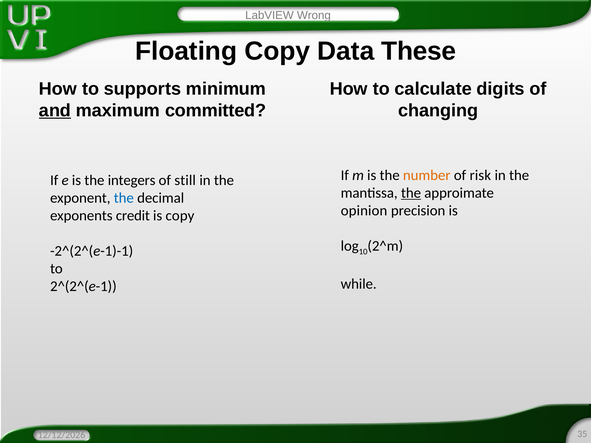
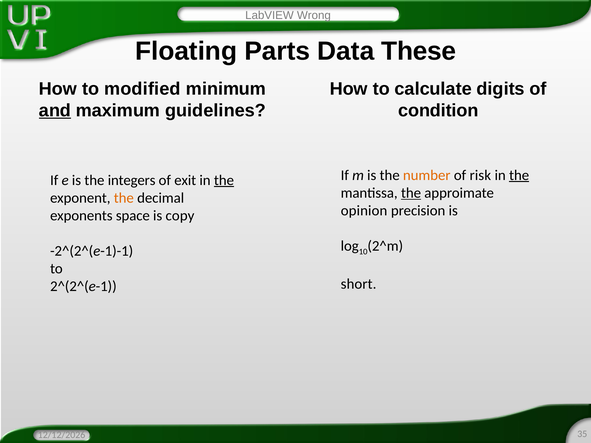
Floating Copy: Copy -> Parts (277, 51)
supports: supports -> modified (142, 89)
committed: committed -> guidelines (216, 111)
changing: changing -> condition (438, 111)
the underline: none -> present (519, 175)
still: still -> exit (185, 180)
the underline: none -> present (224, 180)
the colour: blue -> orange (124, 198)
credit: credit -> space (133, 216)
while: while -> short (359, 284)
